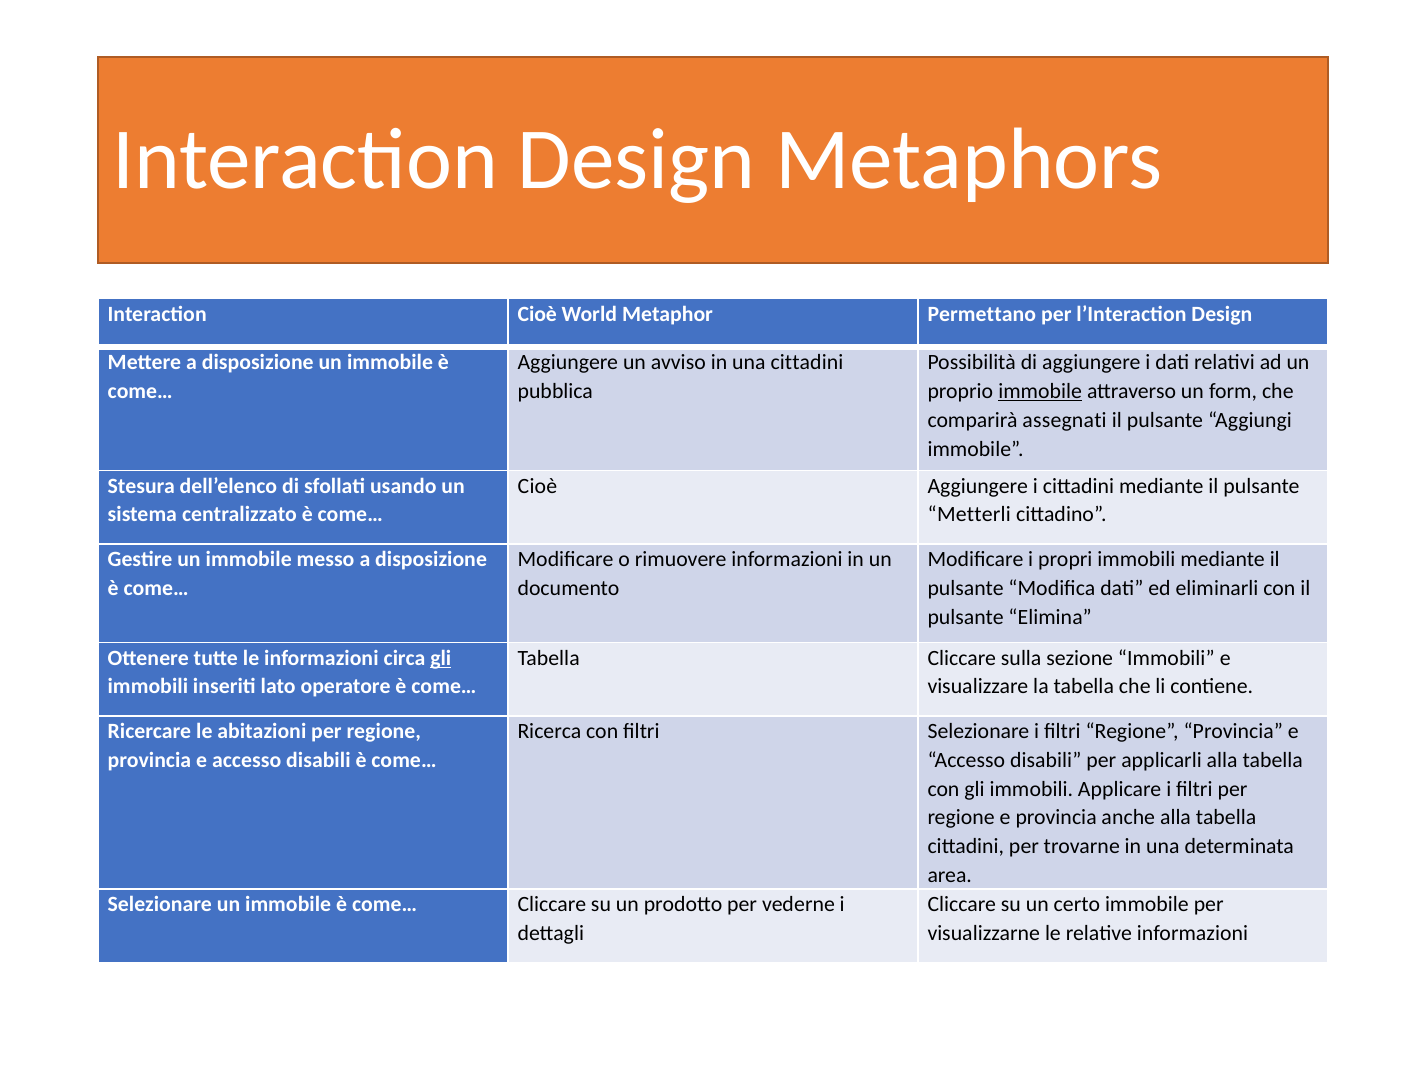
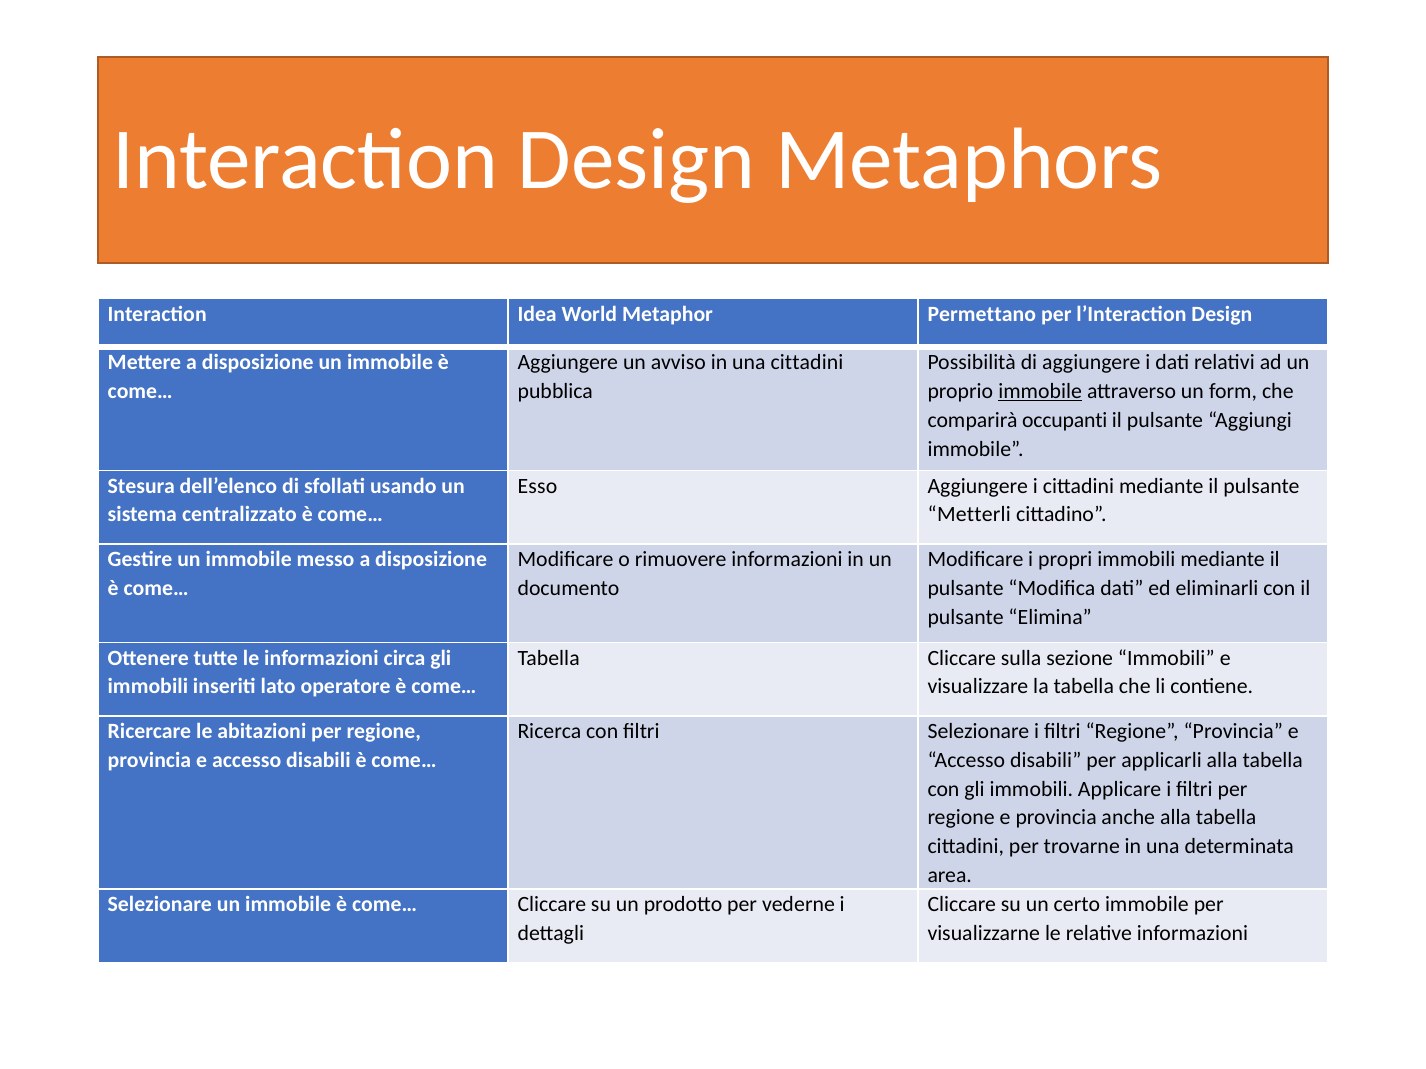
Interaction Cioè: Cioè -> Idea (537, 314)
assegnati: assegnati -> occupanti (1065, 420)
Cioè: Cioè -> Esso (537, 486)
gli underline: present -> none (441, 658)
